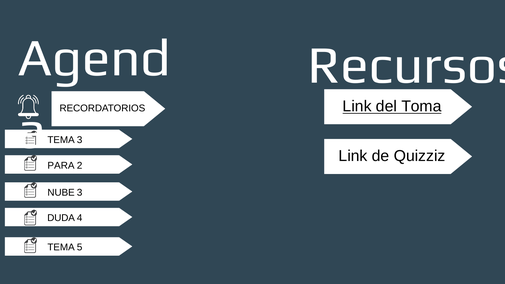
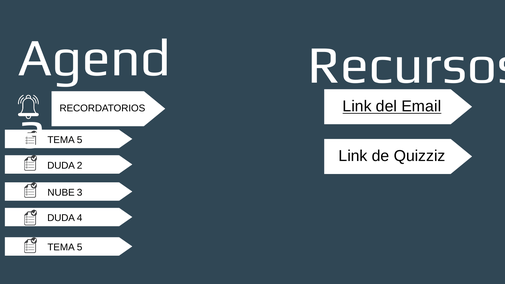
Toma: Toma -> Email (421, 106)
3: 3 -> 5 (80, 140)
PARA: PARA -> DUDA (61, 166)
